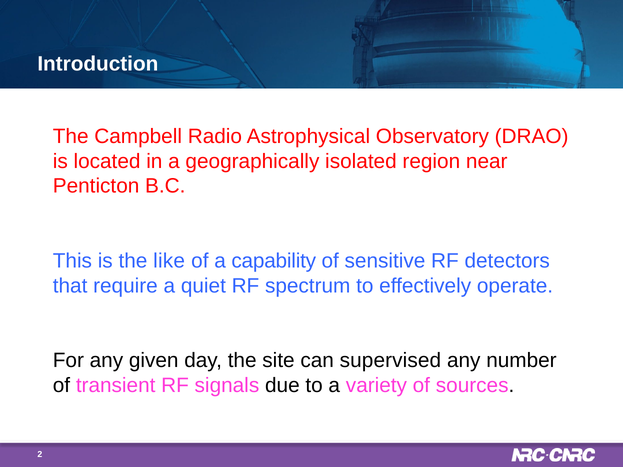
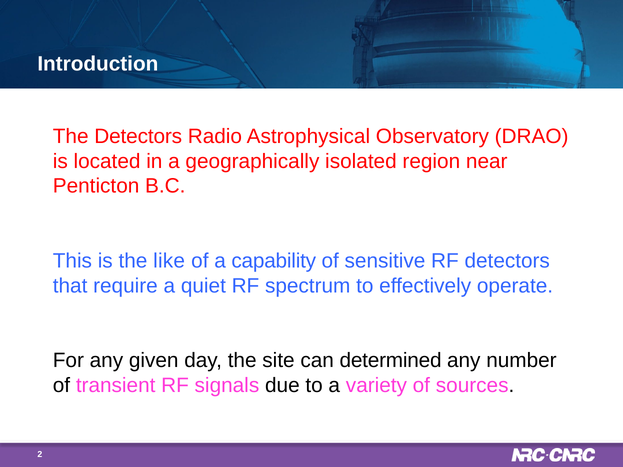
The Campbell: Campbell -> Detectors (138, 136)
supervised: supervised -> determined (391, 361)
